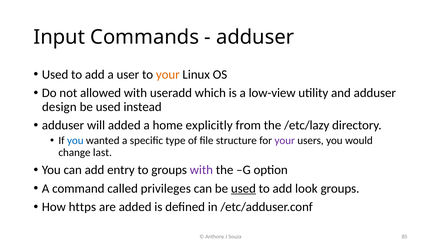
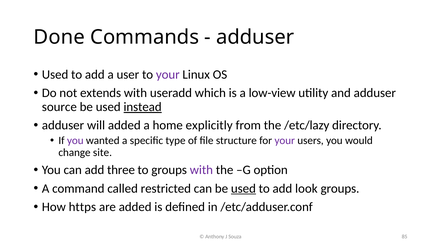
Input: Input -> Done (59, 37)
your colour: orange -> purple (168, 75)
allowed: allowed -> extends (101, 93)
design: design -> source (59, 107)
instead underline: none -> present (143, 107)
you colour: blue -> purple (75, 141)
last: last -> site (102, 153)
entry: entry -> three (121, 170)
privileges: privileges -> restricted (166, 189)
